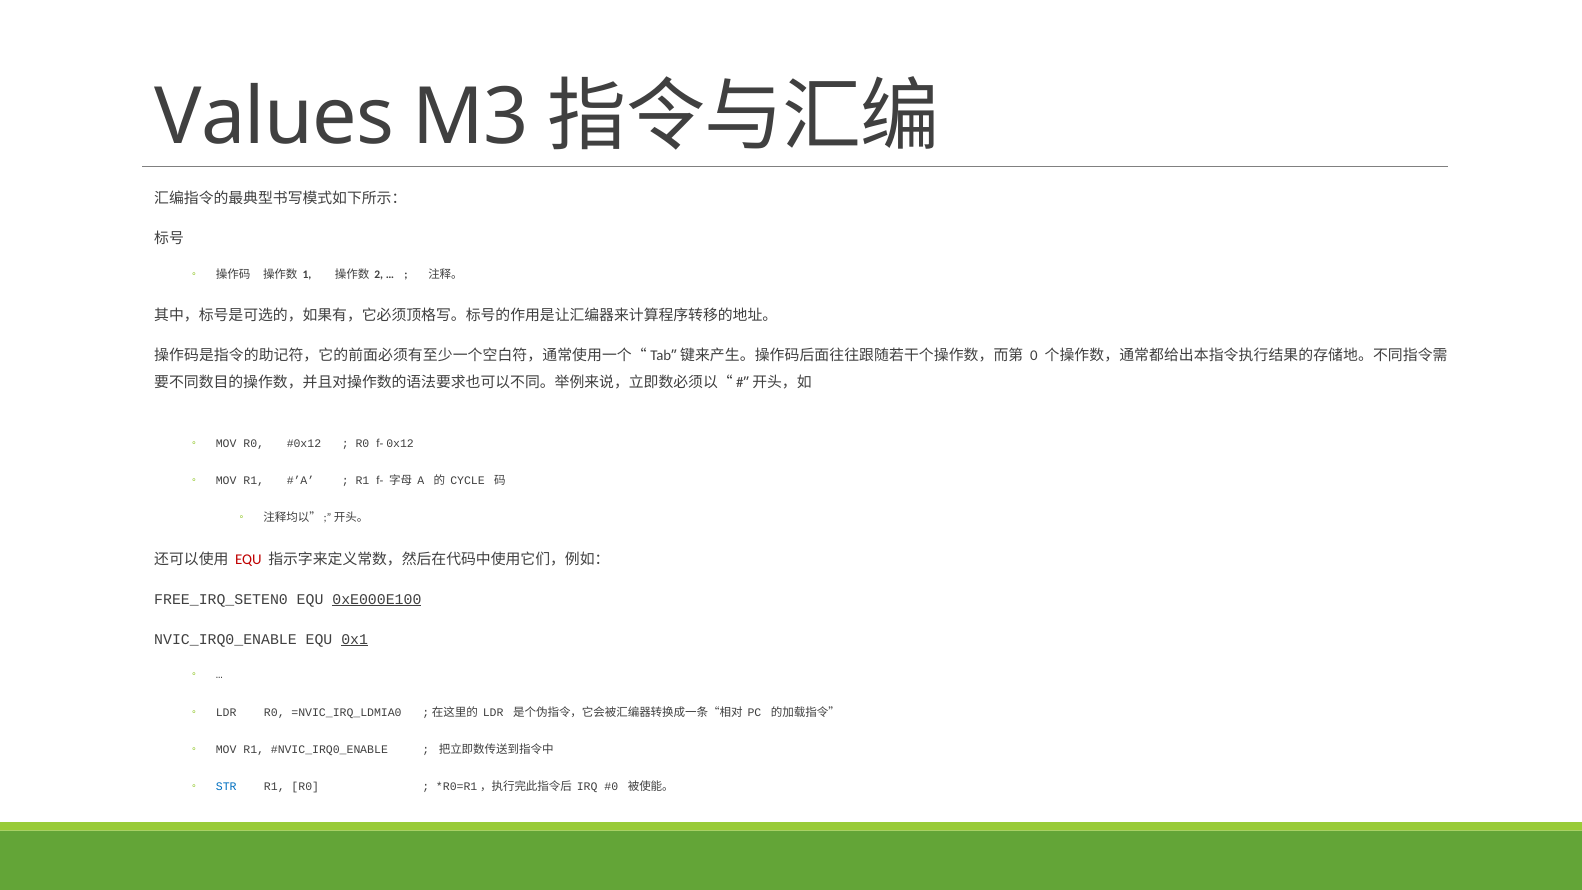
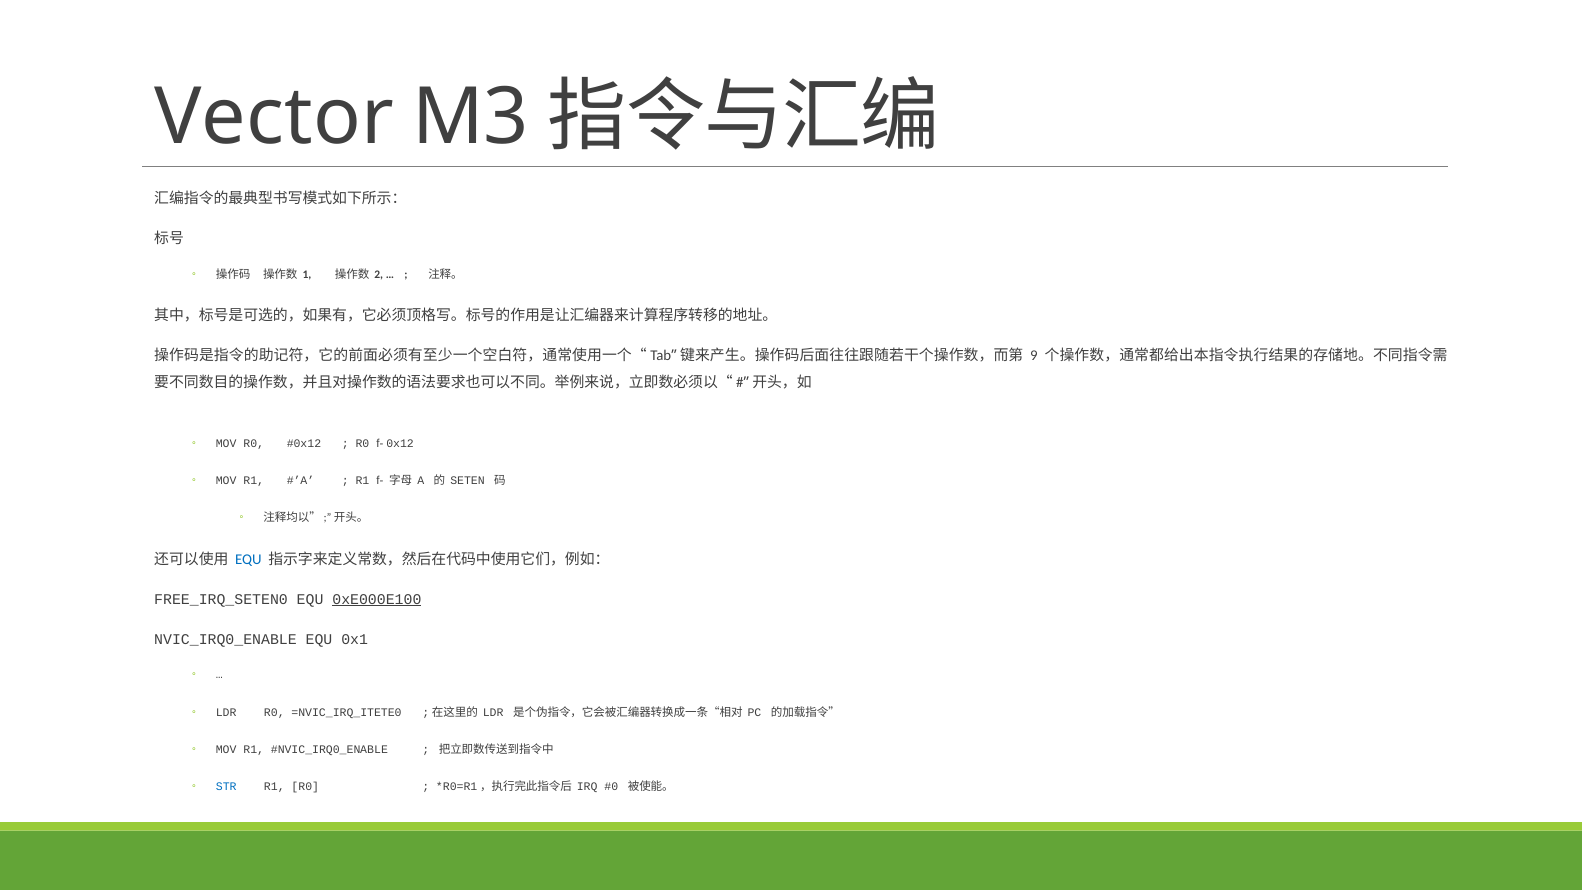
Values: Values -> Vector (274, 117)
0: 0 -> 9 (1034, 356)
CYCLE: CYCLE -> SETEN (467, 481)
EQU colour: red -> blue (248, 559)
0x1 underline: present -> none (355, 639)
=NVIC_IRQ_LDMIA0: =NVIC_IRQ_LDMIA0 -> =NVIC_IRQ_ITETE0 (347, 712)
